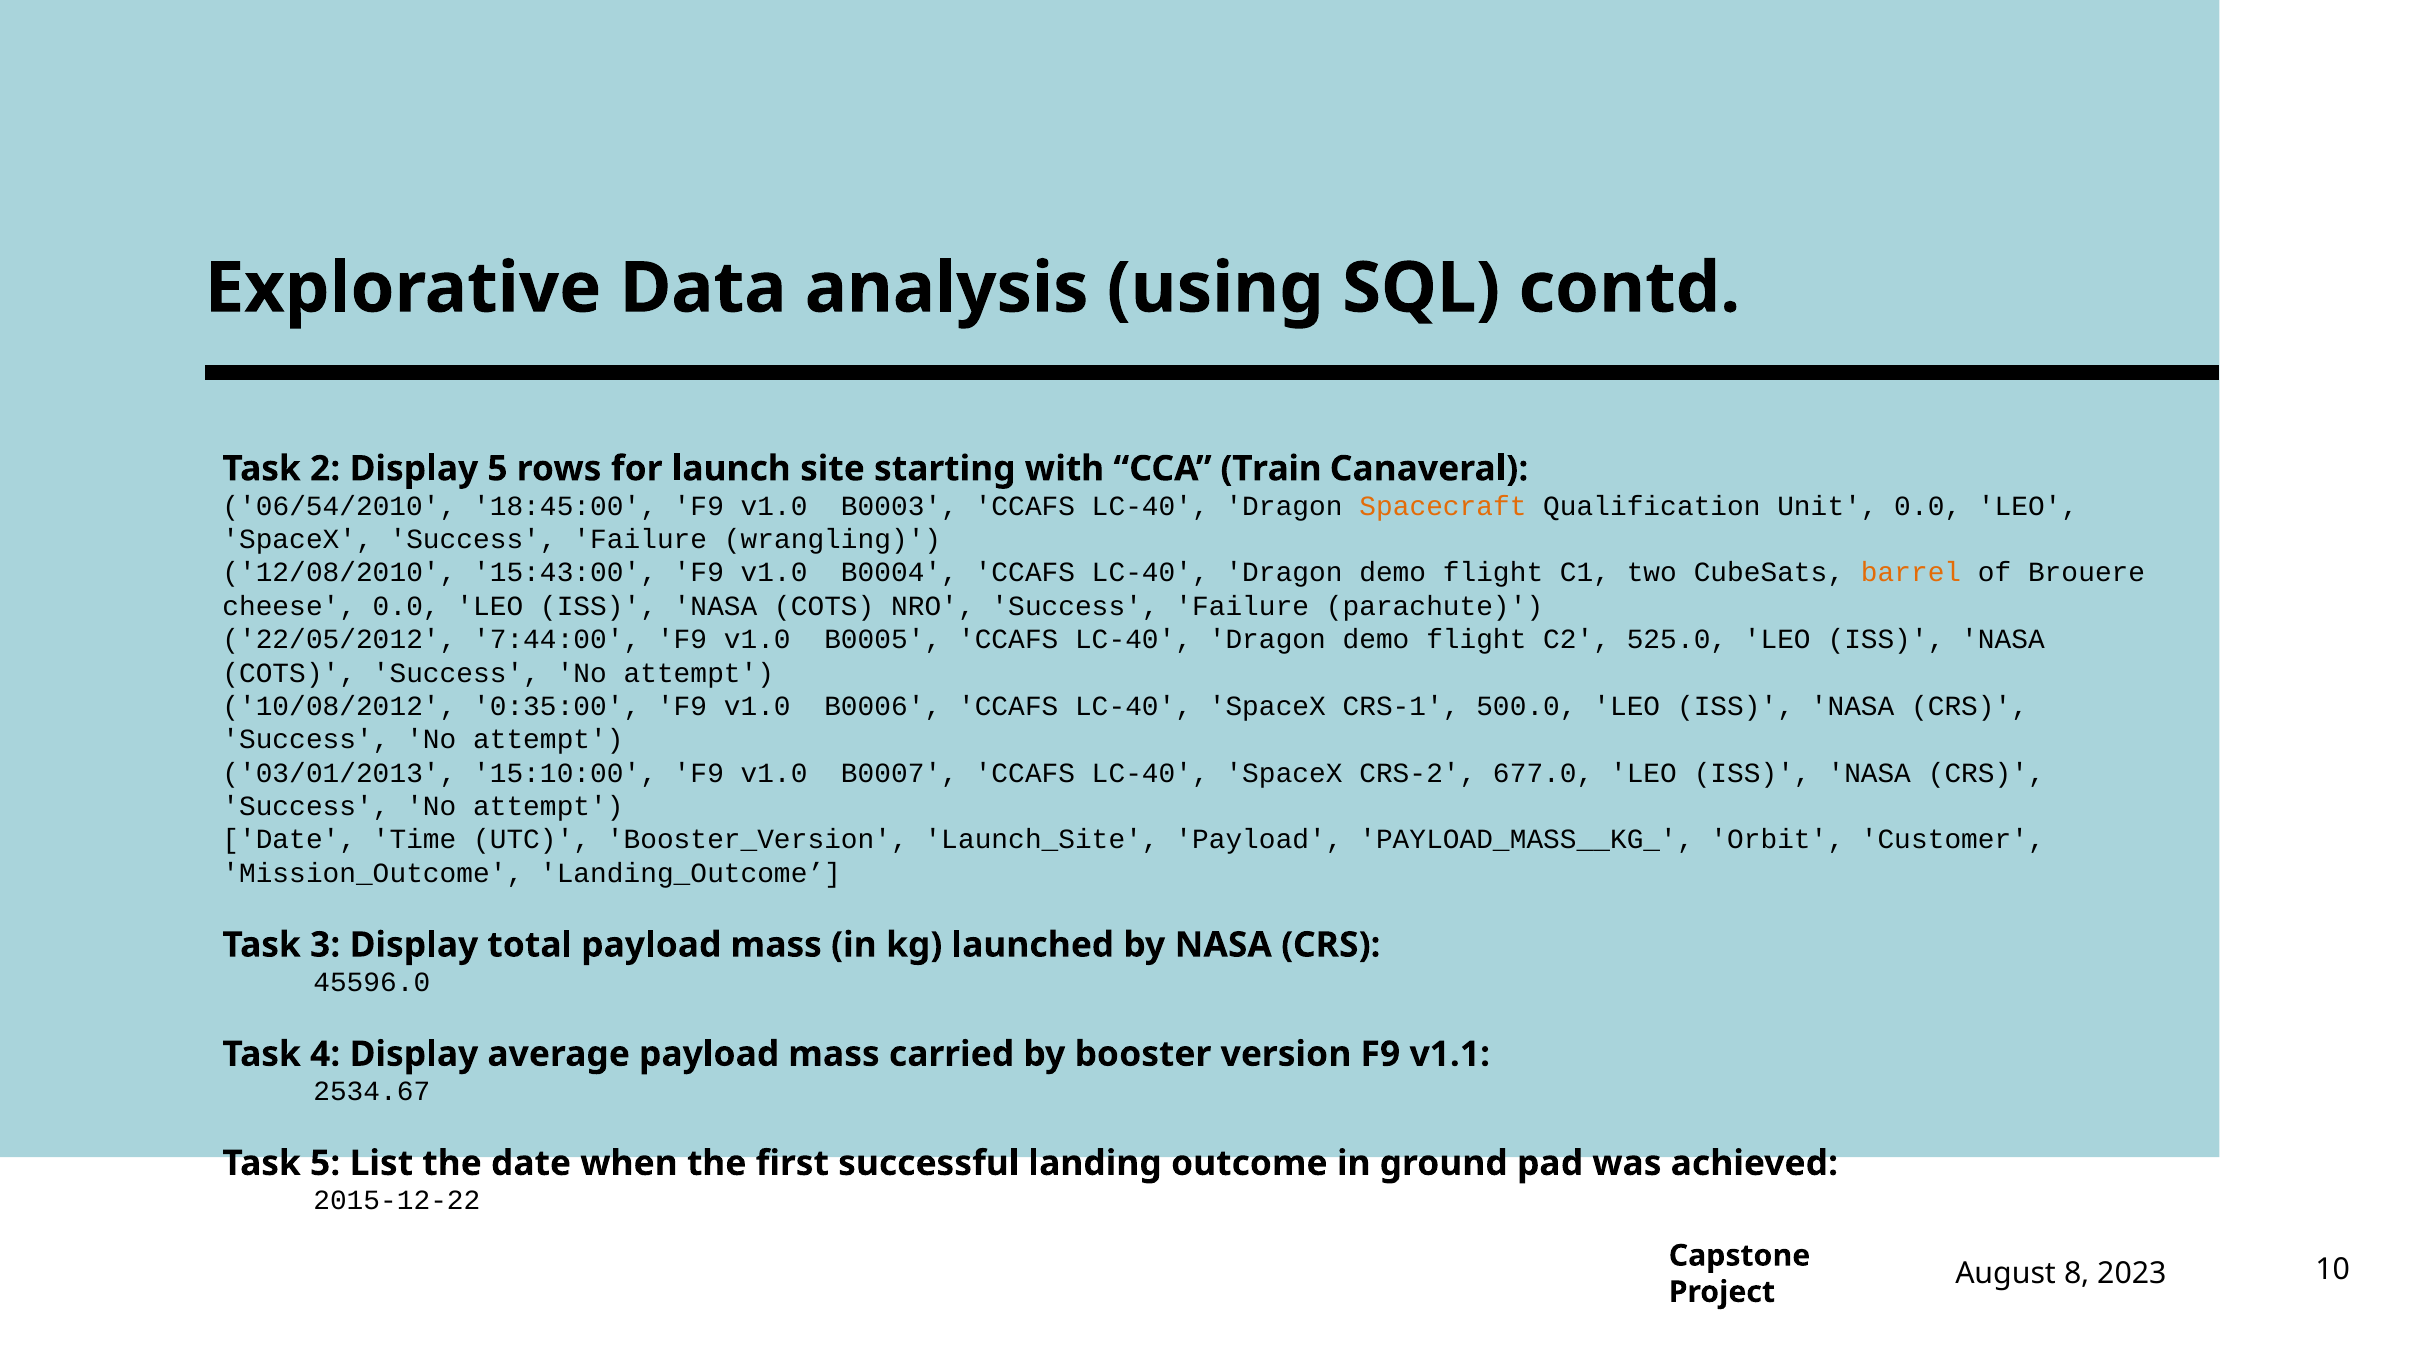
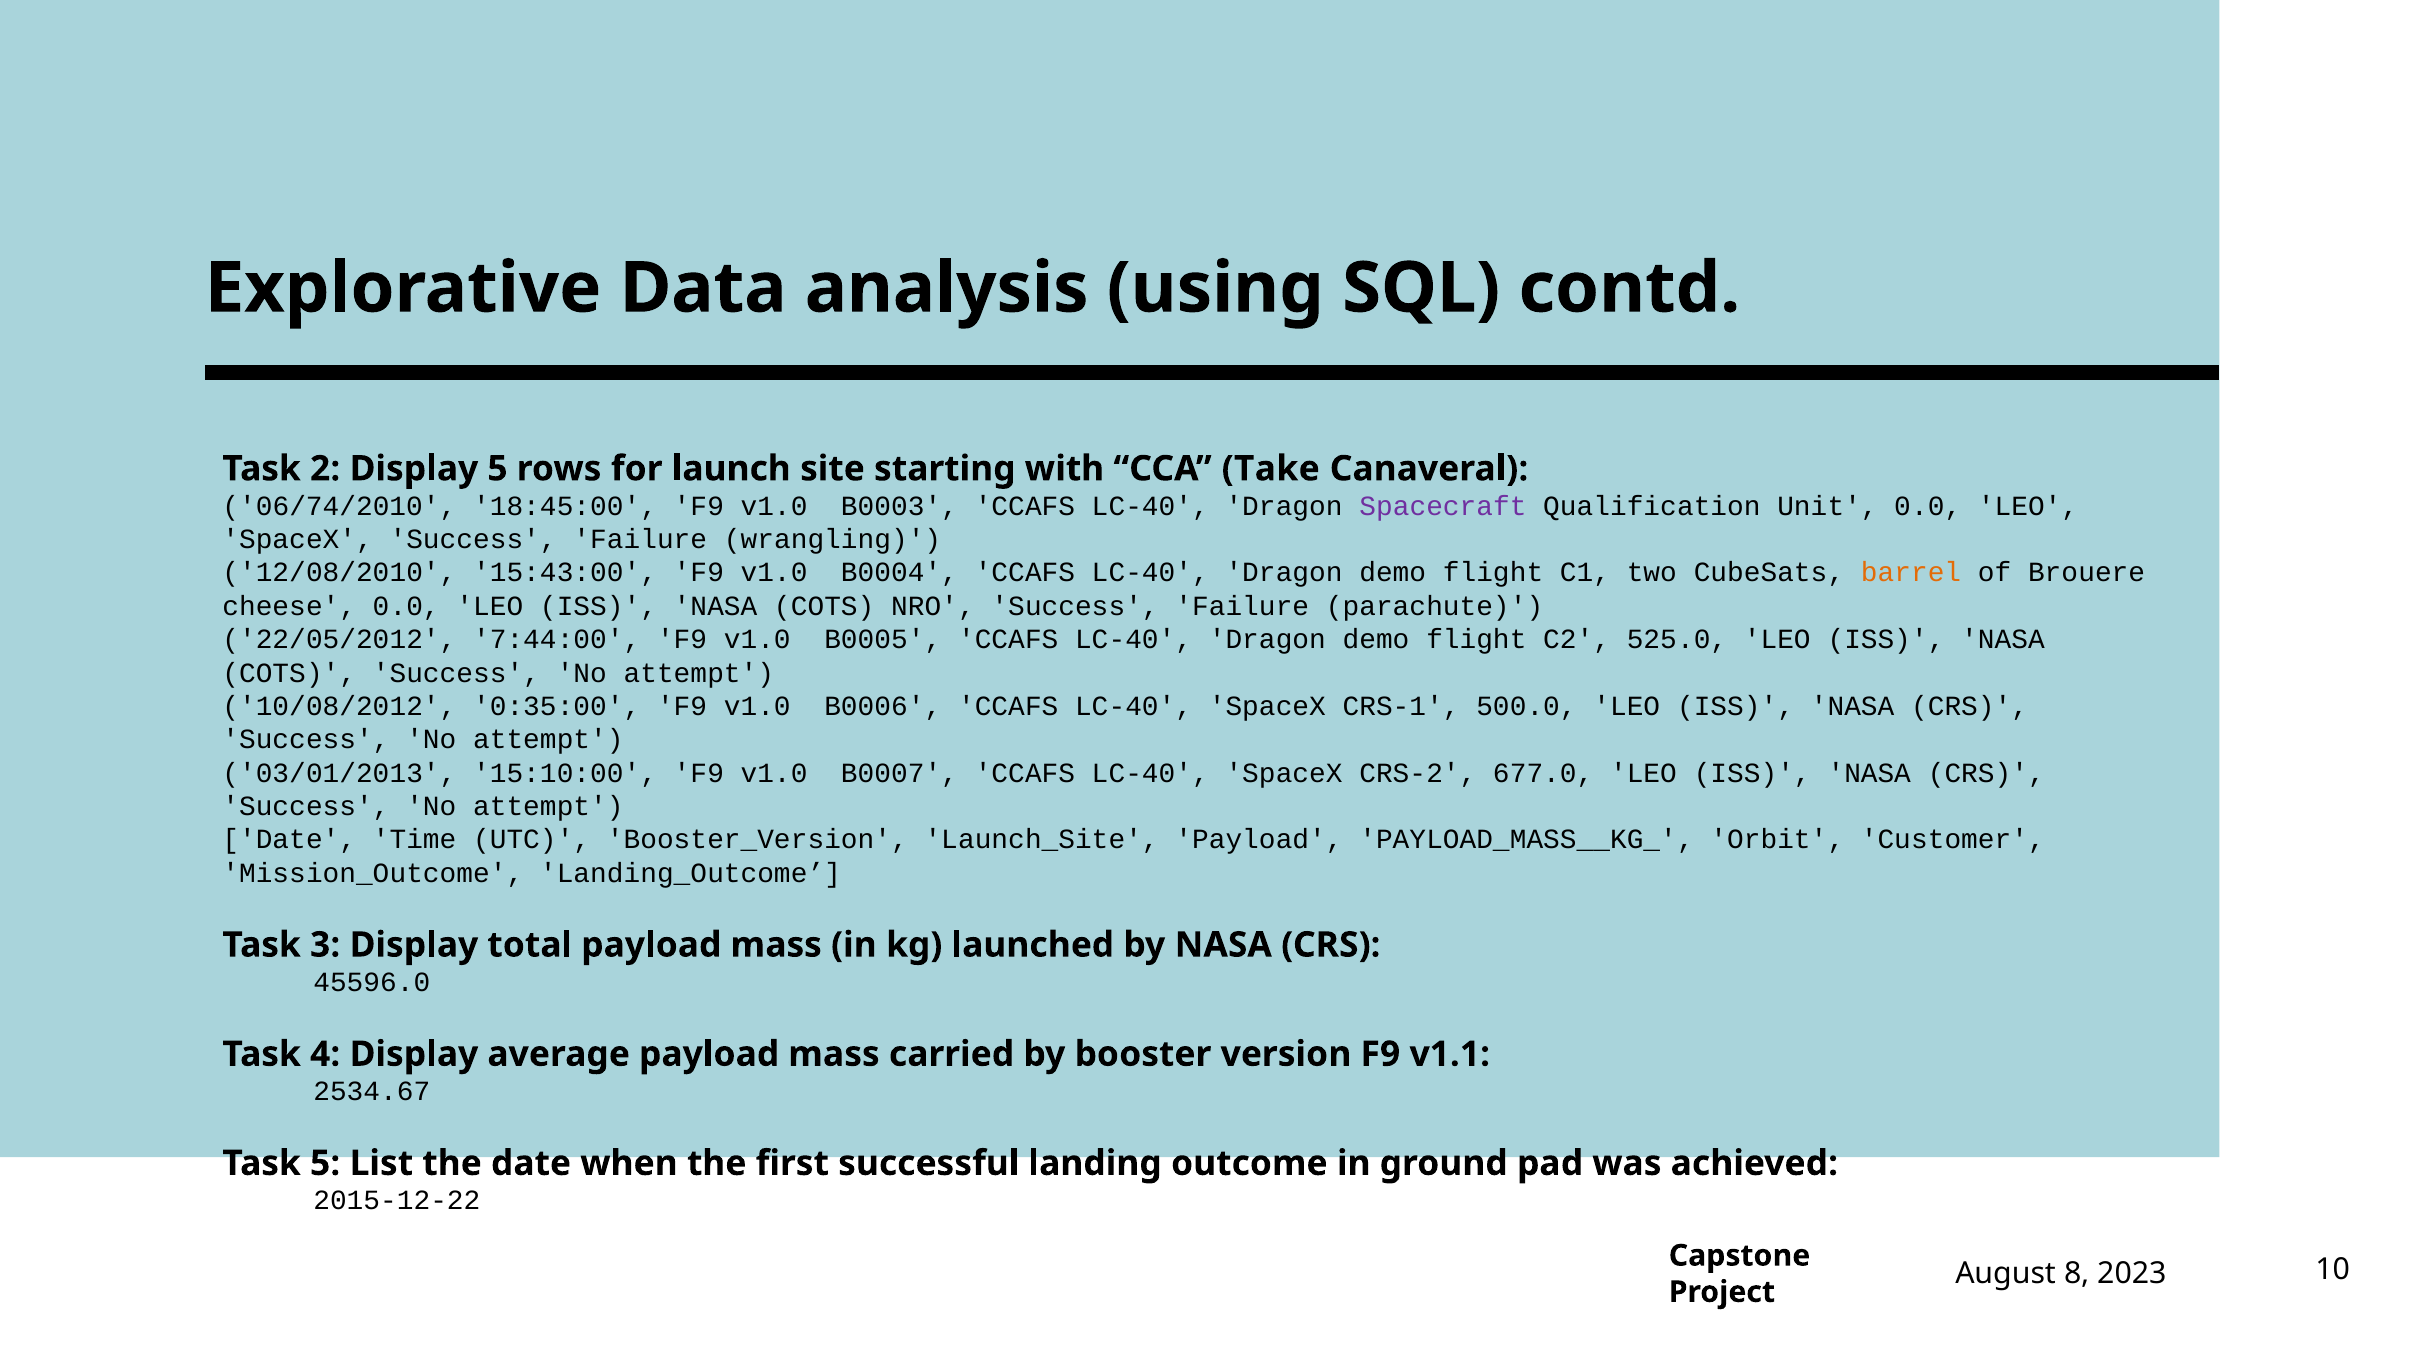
Train: Train -> Take (1271, 469)
06/54/2010: 06/54/2010 -> 06/74/2010 (339, 506)
Spacecraft colour: orange -> purple (1443, 506)
